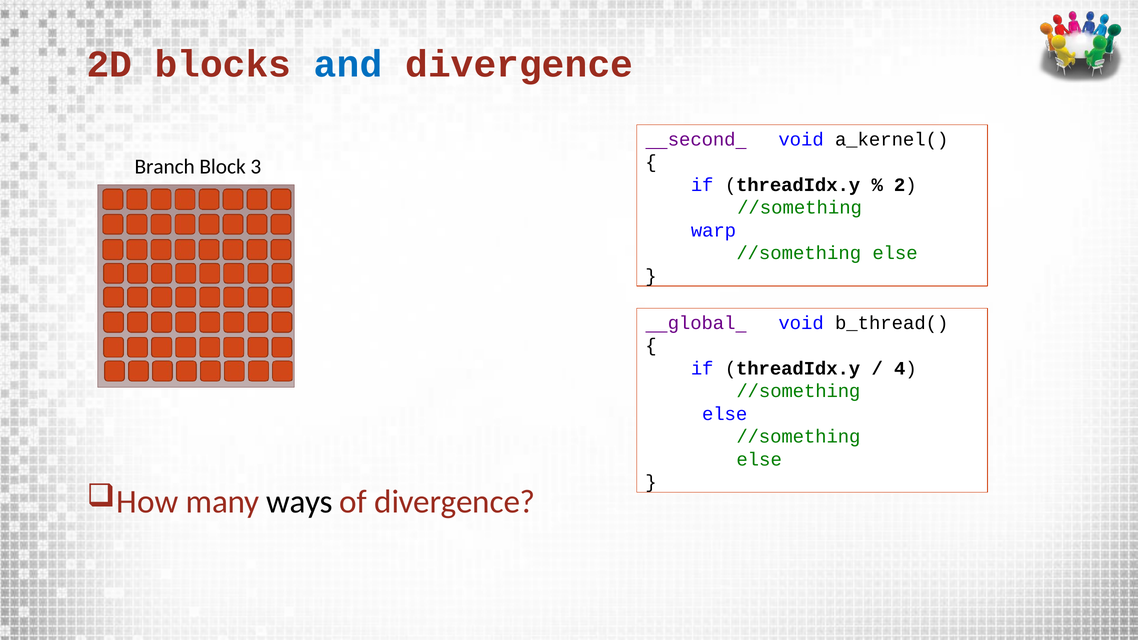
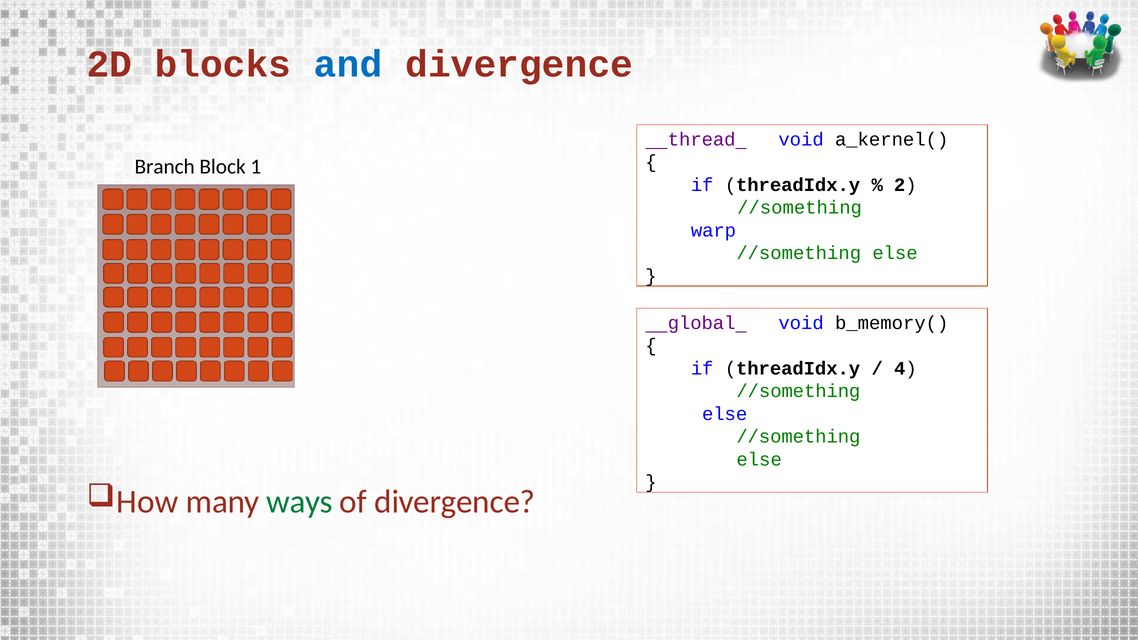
second: second -> thread (702, 139)
3: 3 -> 1 (256, 167)
b_thread(: b_thread( -> b_memory( (892, 323)
ways colour: black -> green (300, 502)
